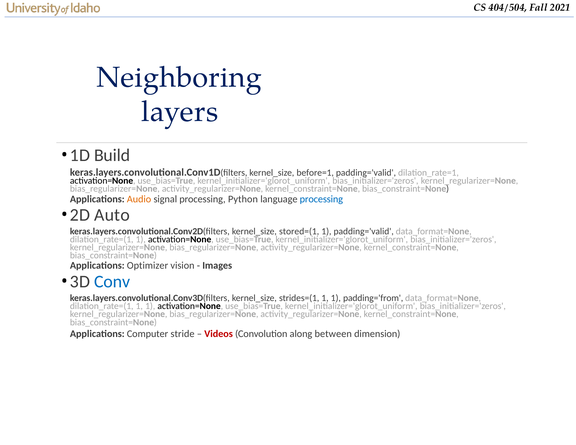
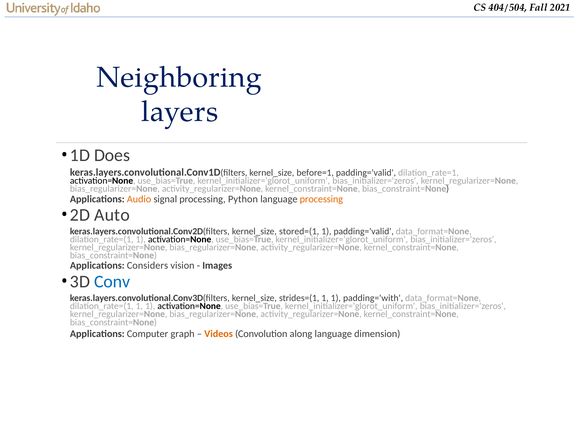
Build: Build -> Does (112, 155)
processing colour: blue -> orange (321, 199)
Optimizer: Optimizer -> Considers (147, 266)
padding='from: padding='from -> padding='with (373, 298)
stride: stride -> graph (183, 334)
Videos colour: red -> orange (219, 334)
along between: between -> language (333, 334)
